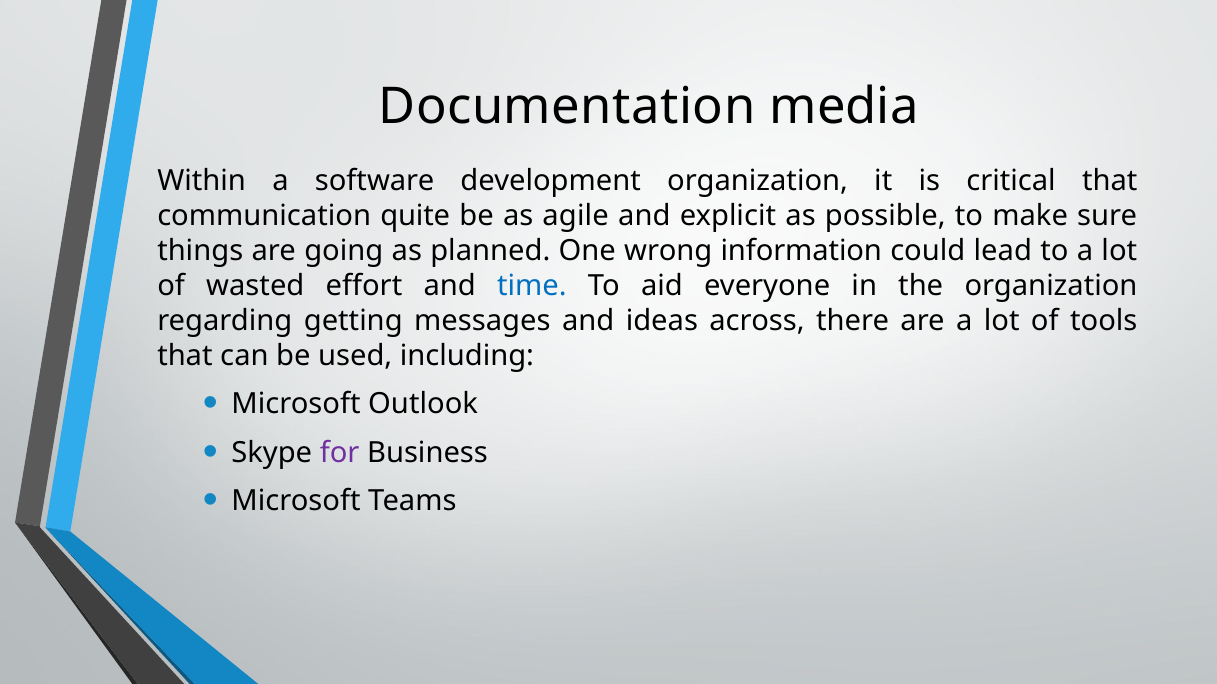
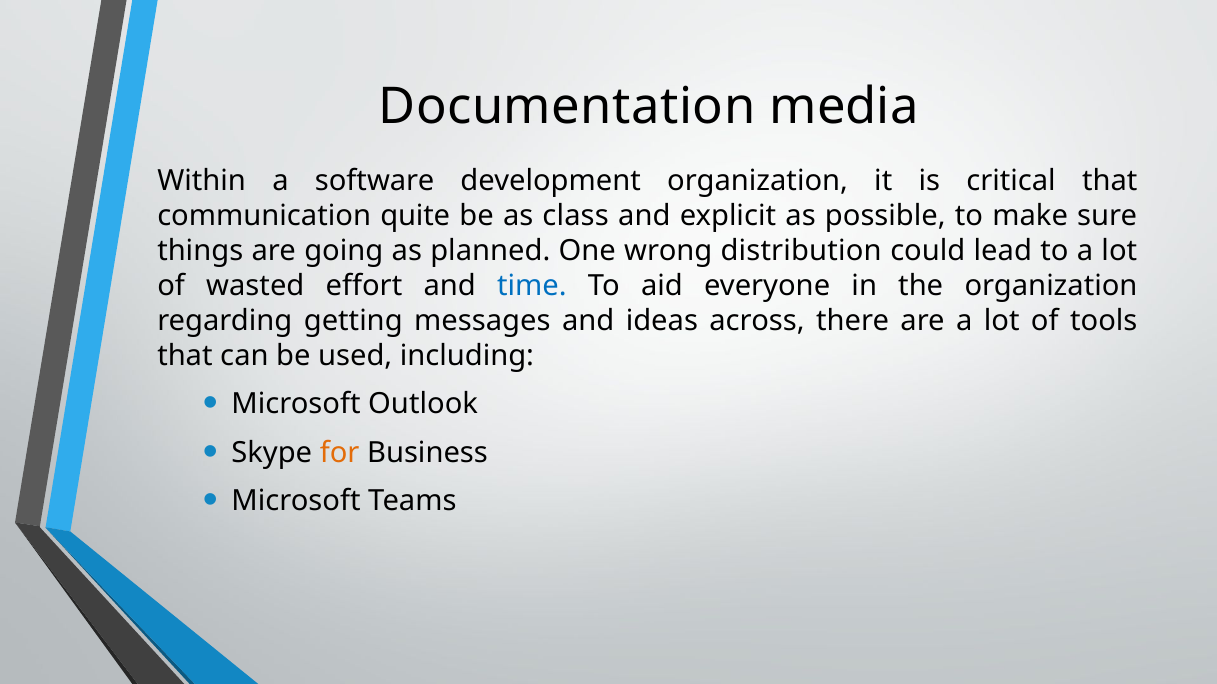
agile: agile -> class (576, 216)
information: information -> distribution (801, 251)
for colour: purple -> orange (340, 453)
